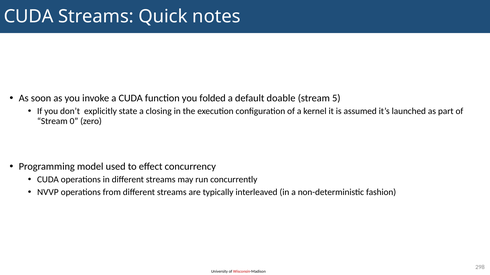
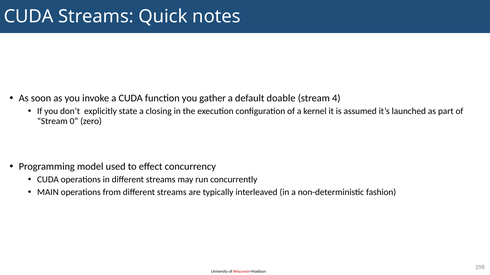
folded: folded -> gather (213, 98)
5: 5 -> 4 (336, 98)
NVVP: NVVP -> MAIN (48, 192)
